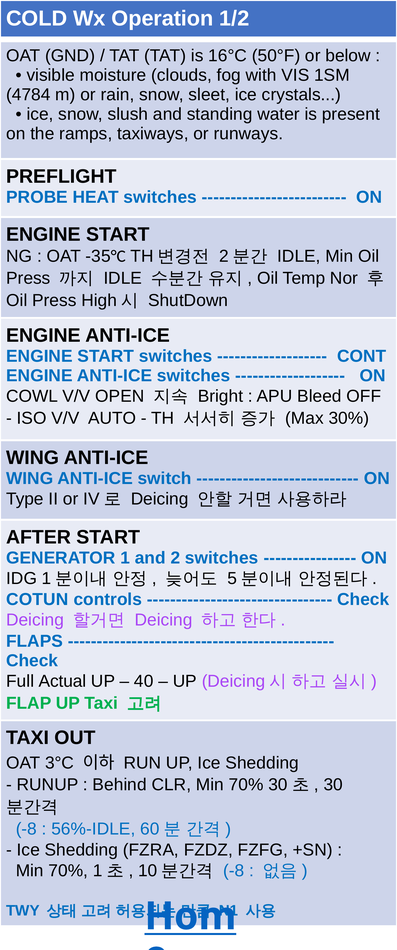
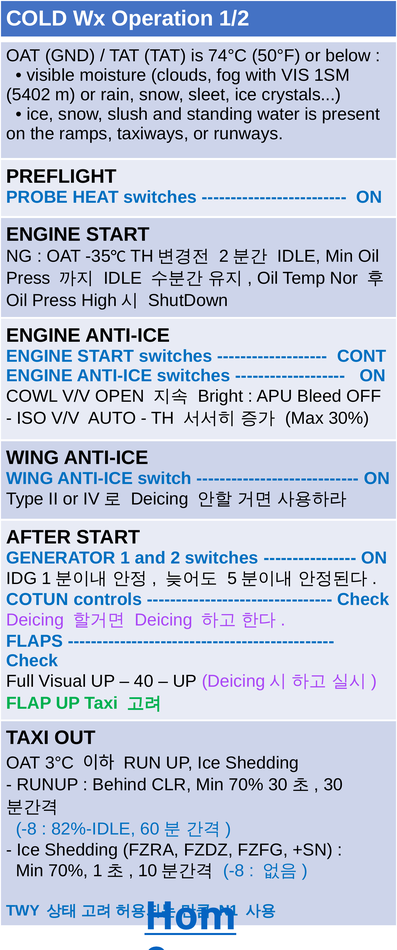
16°C: 16°C -> 74°C (228, 56)
4784: 4784 -> 5402 (28, 95)
Actual: Actual -> Visual (62, 681)
56%-IDLE: 56%-IDLE -> 82%-IDLE (93, 829)
